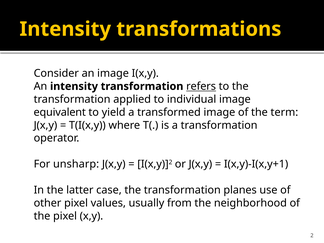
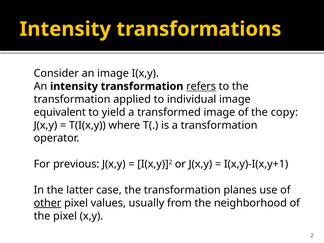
term: term -> copy (284, 112)
unsharp: unsharp -> previous (76, 164)
other underline: none -> present (48, 203)
